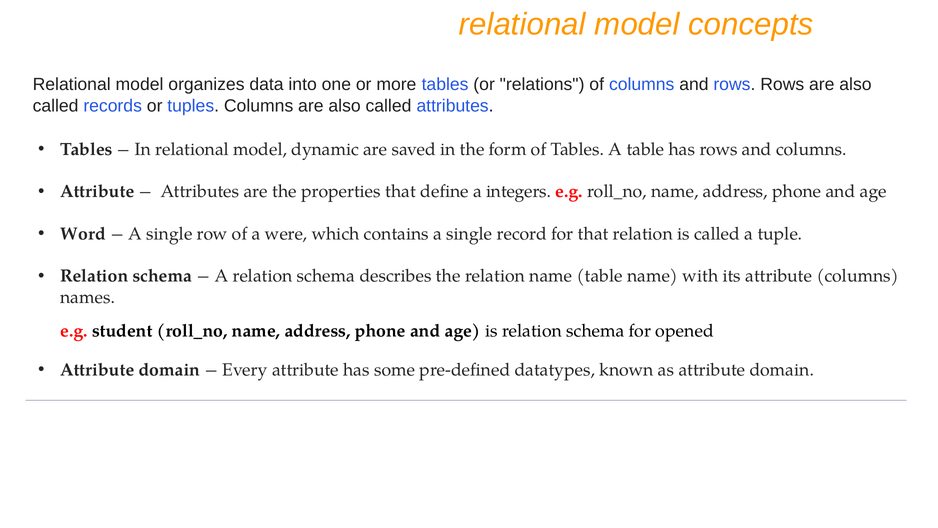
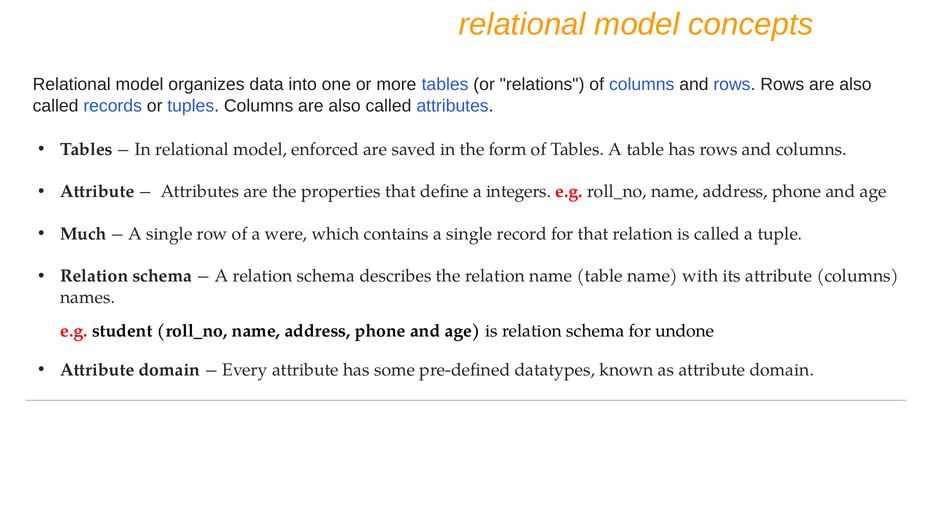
dynamic: dynamic -> enforced (325, 149)
Word: Word -> Much (83, 234)
opened: opened -> undone (685, 331)
